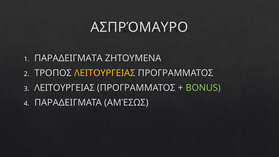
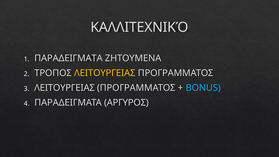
ΑΣΠΡΌΜΑΥΡΟ: ΑΣΠΡΌΜΑΥΡΟ -> ΚΑΛΛΙΤΕΧΝΙΚΌ (139, 27)
BONUS colour: light green -> light blue (203, 88)
ΑΜΈΣΩΣ: ΑΜΈΣΩΣ -> ΑΡΓΥΡΟΣ (126, 103)
